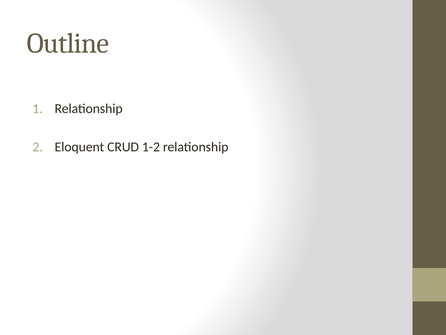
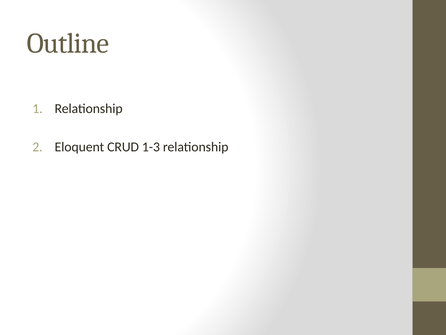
1-2: 1-2 -> 1-3 (151, 147)
